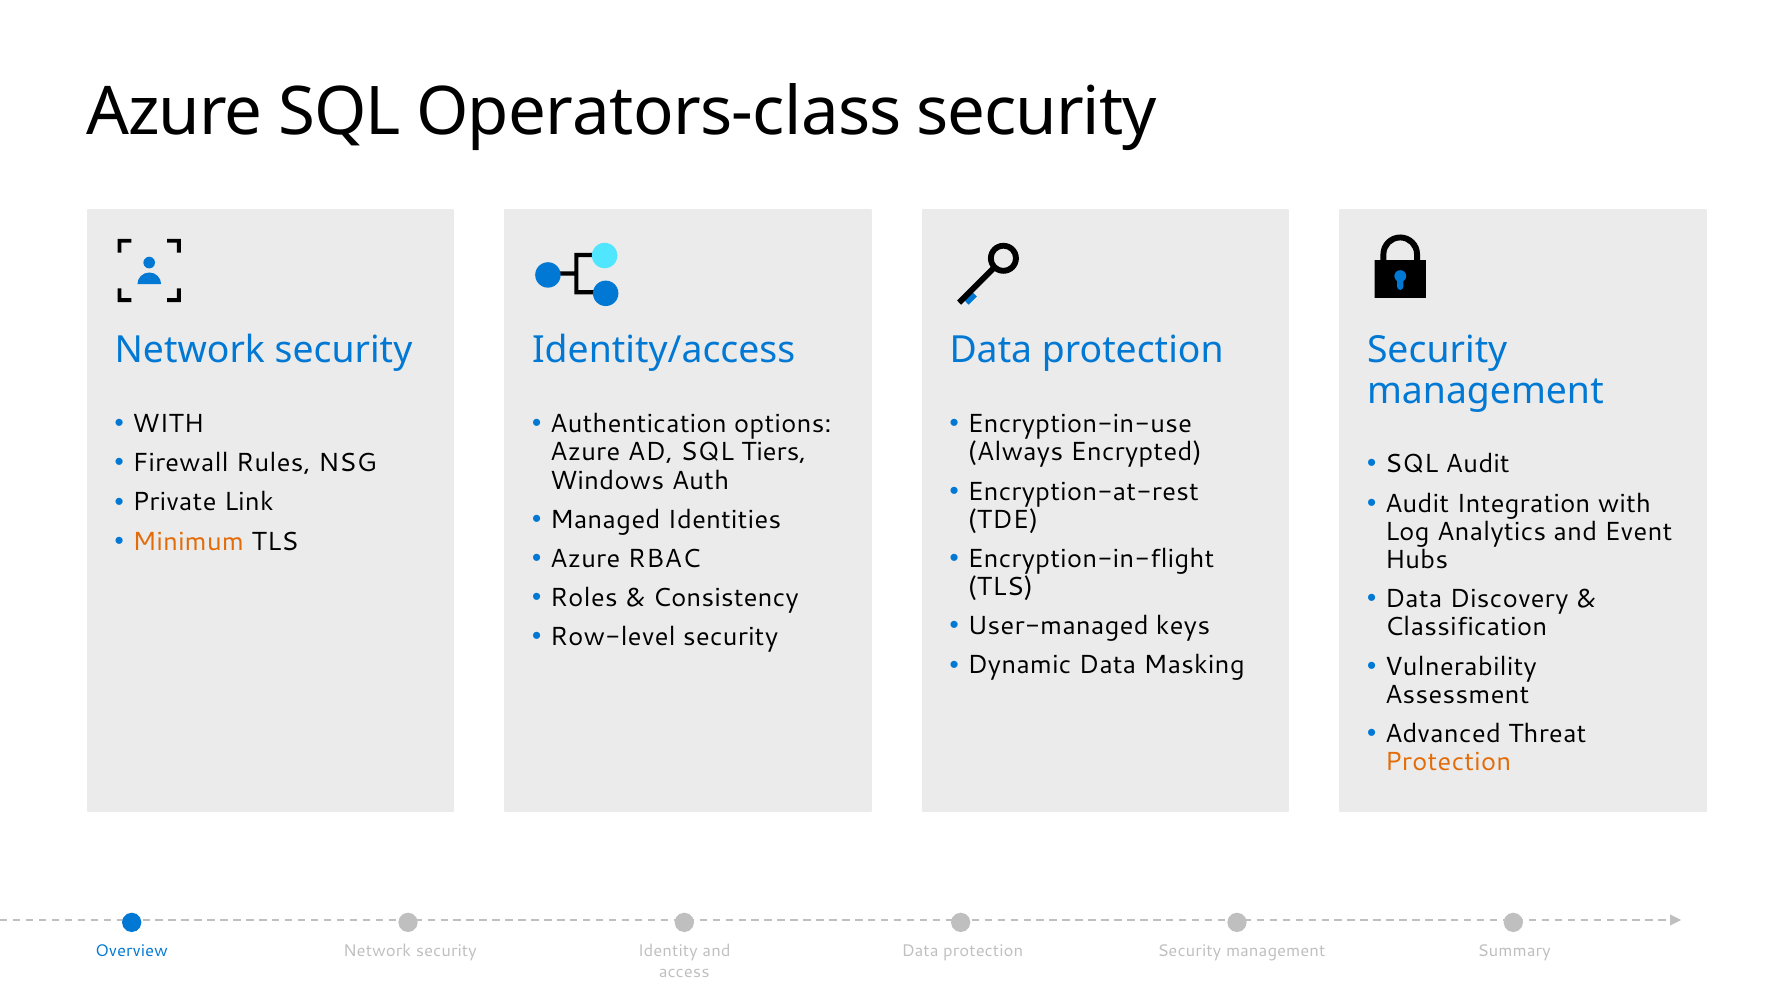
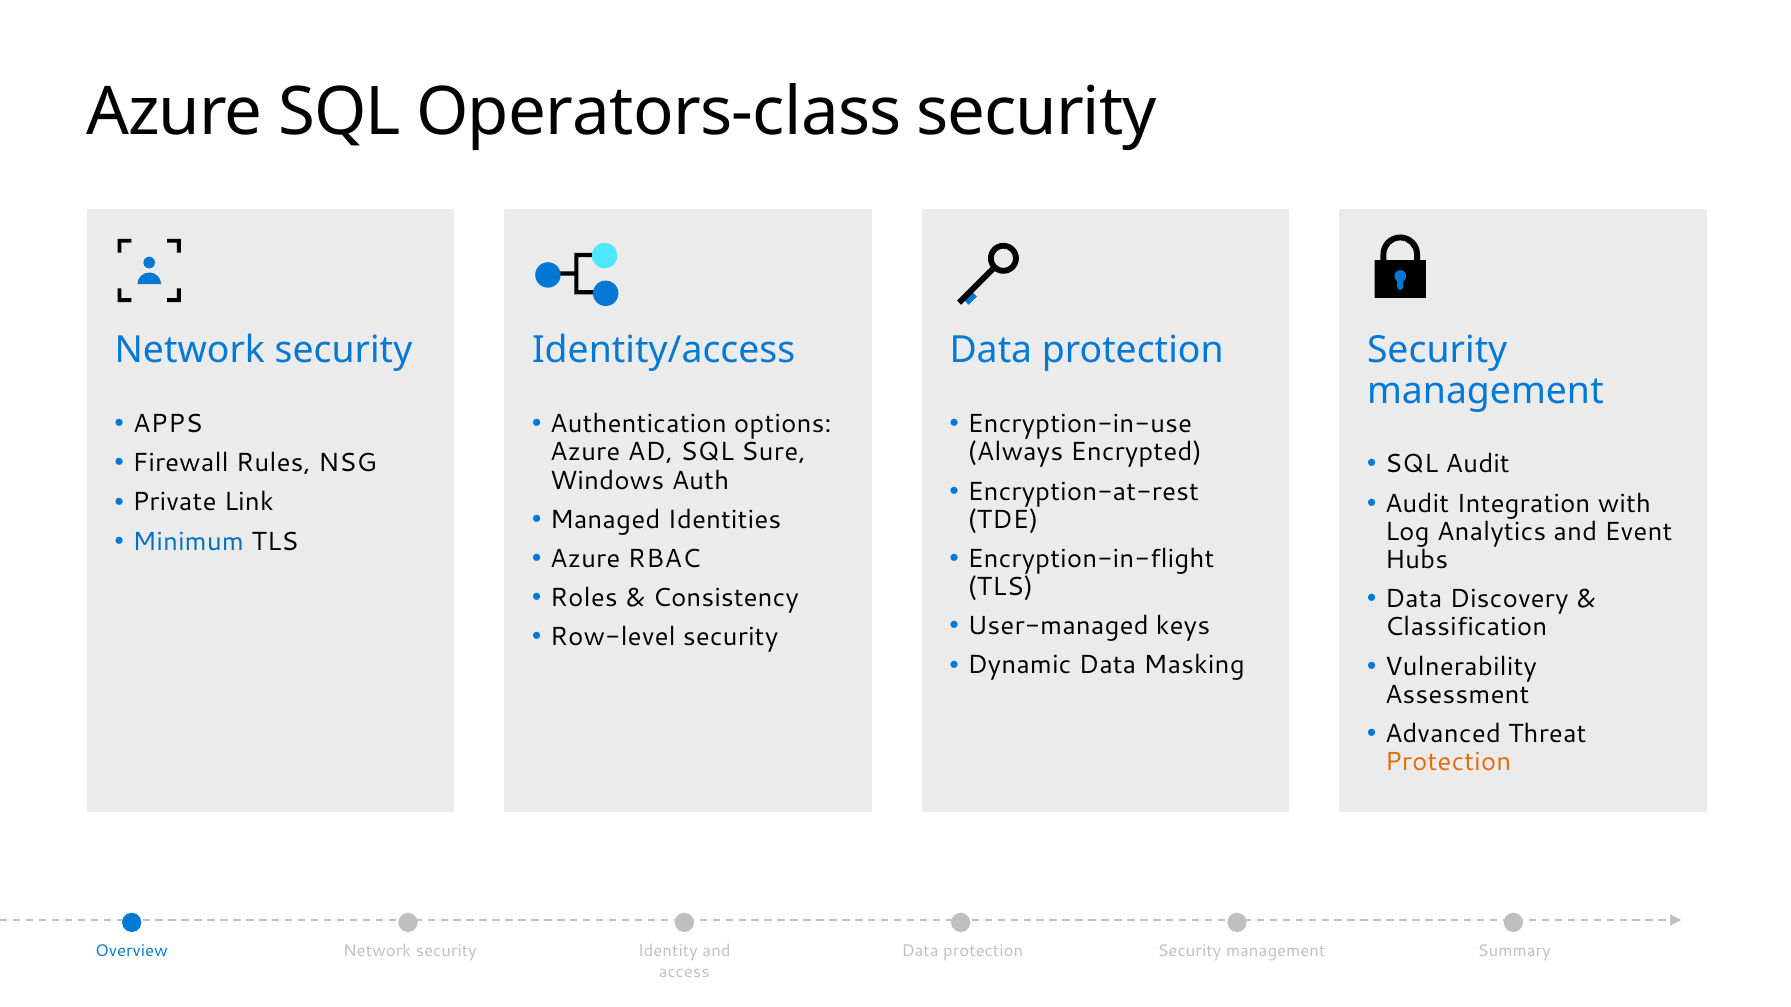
WITH: WITH -> APPS (168, 424)
Tiers: Tiers -> Sure (774, 452)
Minimum colour: orange -> blue (188, 542)
